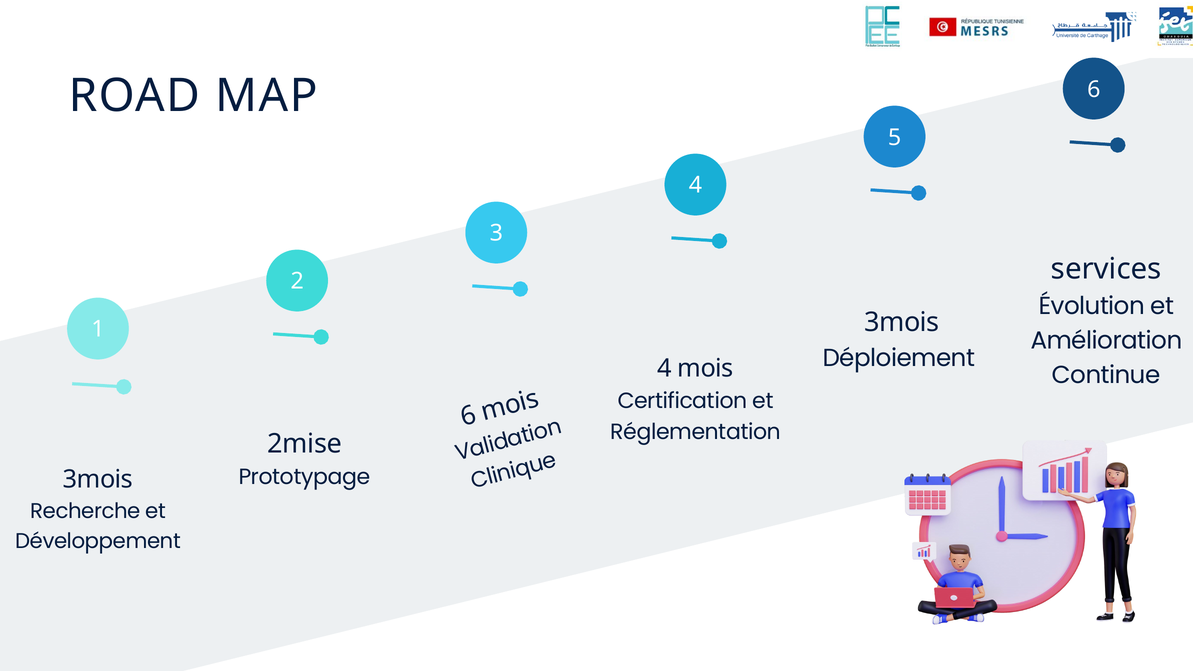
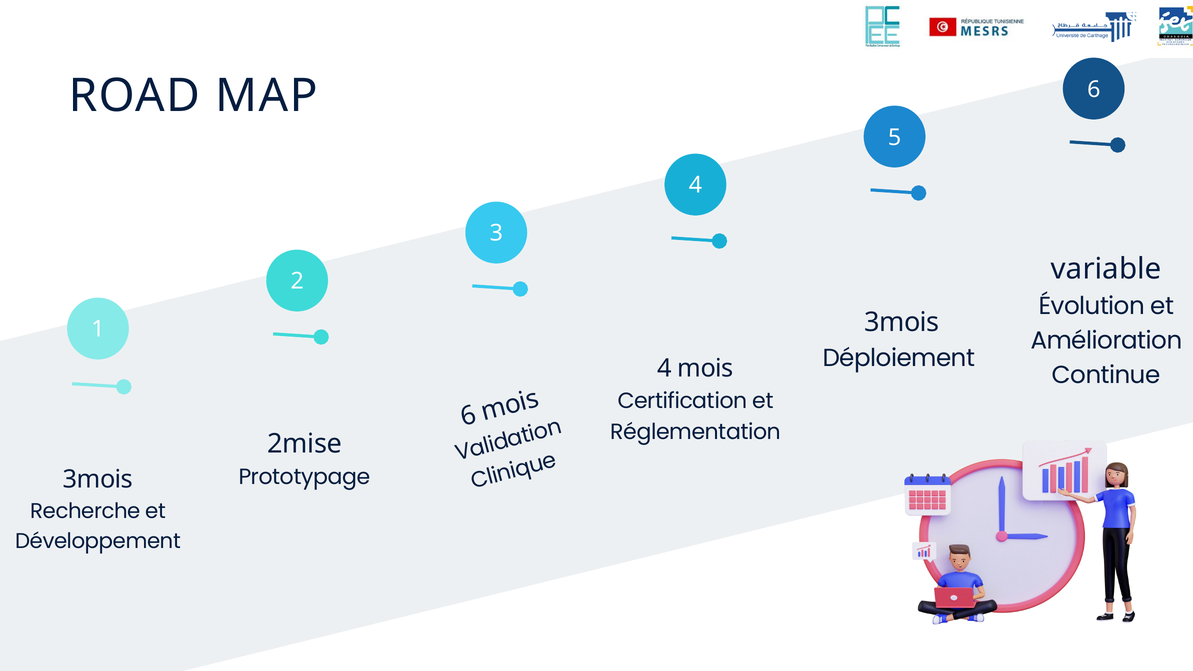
services: services -> variable (1106, 269)
